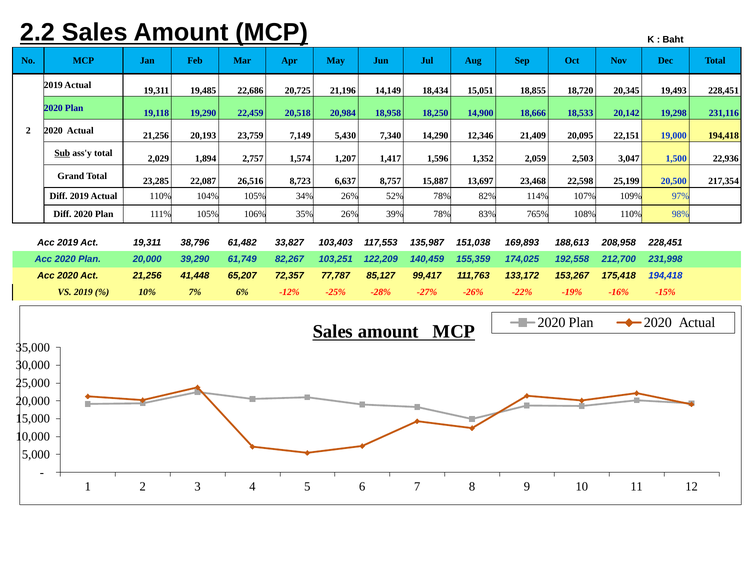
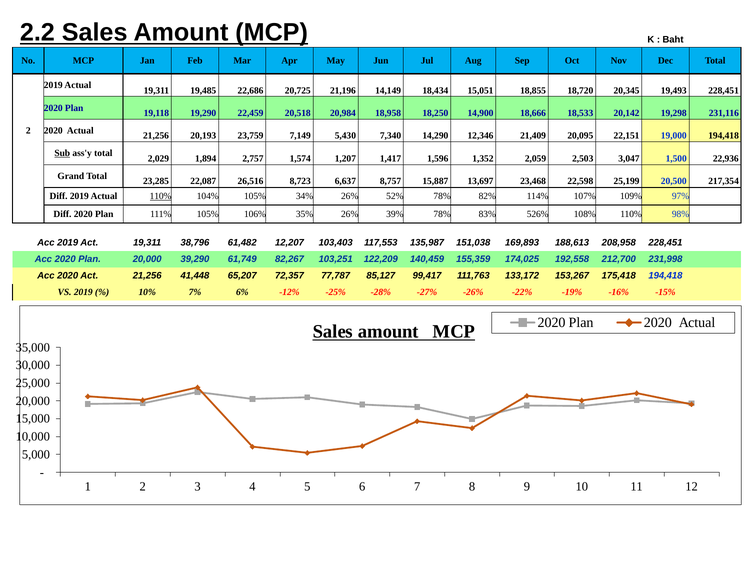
110% underline: none -> present (161, 196)
765%: 765% -> 526% (538, 214)
33,827: 33,827 -> 12,207 (290, 242)
